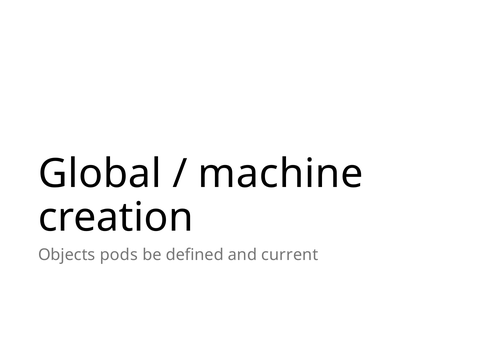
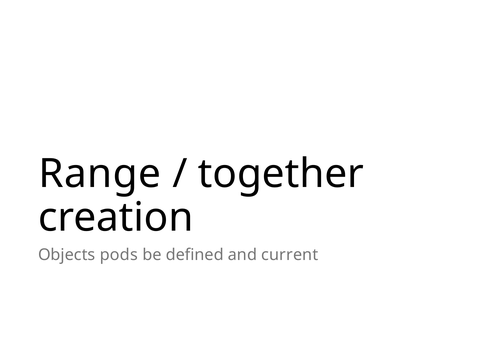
Global: Global -> Range (100, 174)
machine: machine -> together (281, 174)
